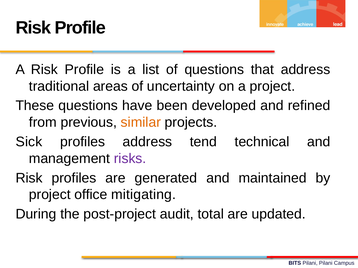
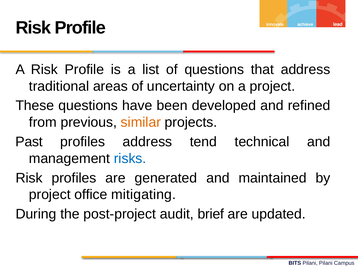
Sick: Sick -> Past (29, 142)
risks colour: purple -> blue (130, 159)
total: total -> brief (211, 215)
